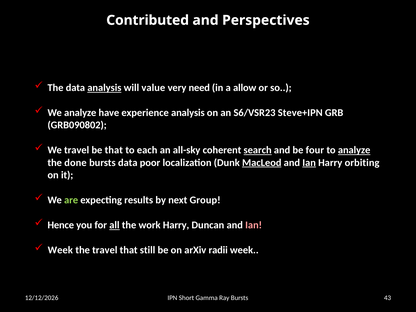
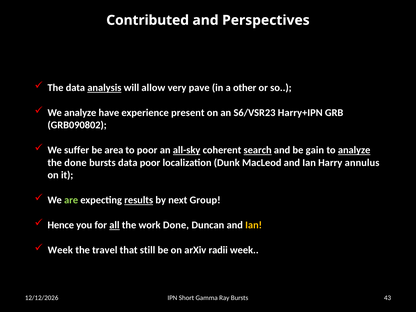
value: value -> allow (153, 88)
need: need -> pave (199, 88)
allow: allow -> other (245, 88)
experience analysis: analysis -> present (188, 113)
Steve+IPN: Steve+IPN -> Harry+IPN (300, 113)
We travel: travel -> suffer (77, 150)
be that: that -> area (114, 150)
to each: each -> poor (147, 150)
all-sky underline: none -> present (187, 150)
four: four -> gain (315, 150)
MacLeod underline: present -> none (262, 163)
Ian underline: present -> none (309, 163)
orbiting: orbiting -> annulus (362, 163)
results underline: none -> present (139, 200)
work Harry: Harry -> Done (176, 225)
Ian colour: pink -> yellow (254, 225)
